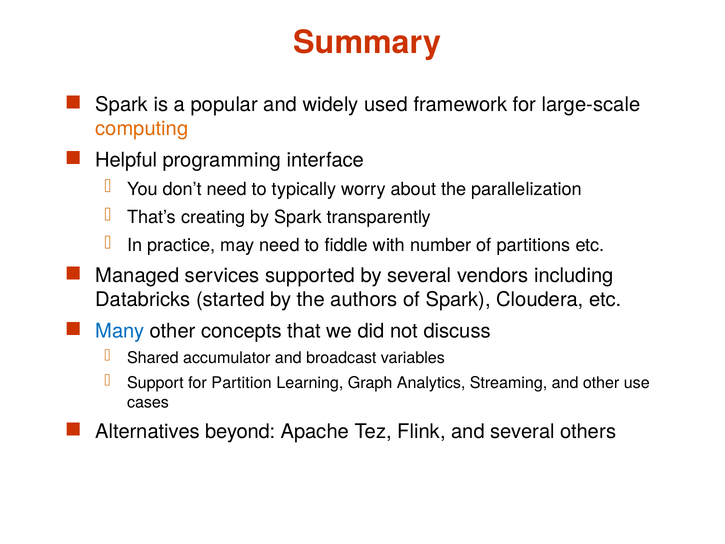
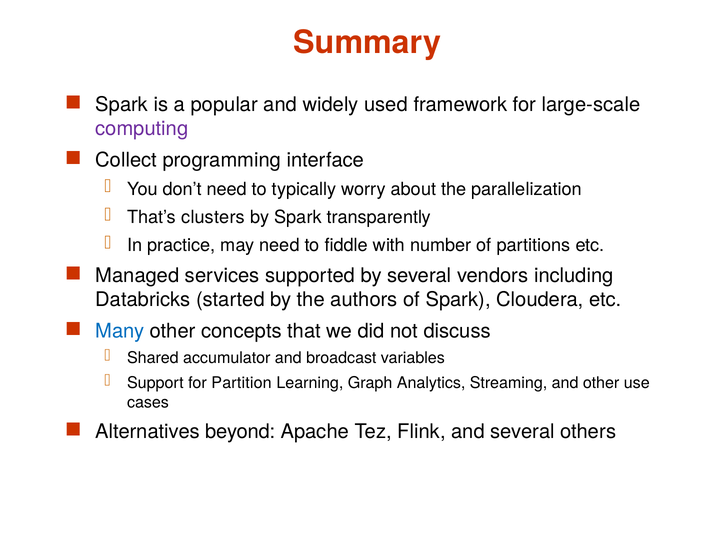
computing colour: orange -> purple (142, 129)
Helpful: Helpful -> Collect (126, 160)
creating: creating -> clusters (213, 217)
